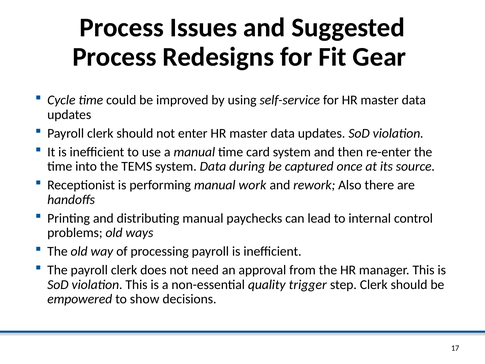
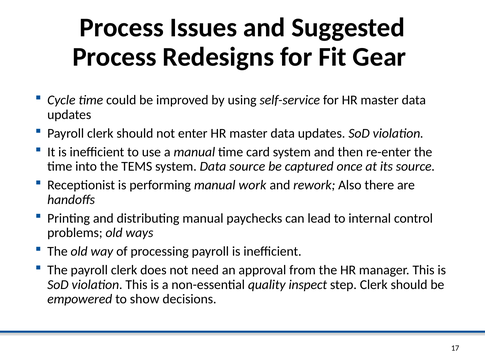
Data during: during -> source (247, 166)
trigger: trigger -> inspect (308, 284)
